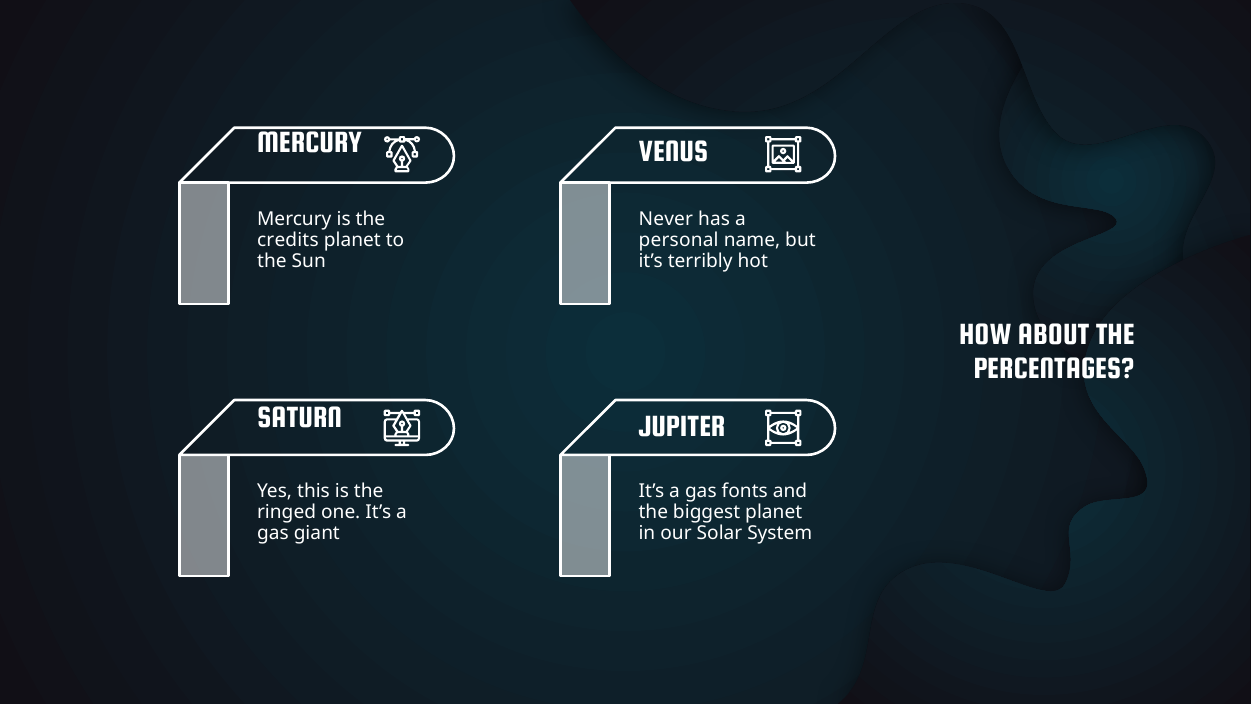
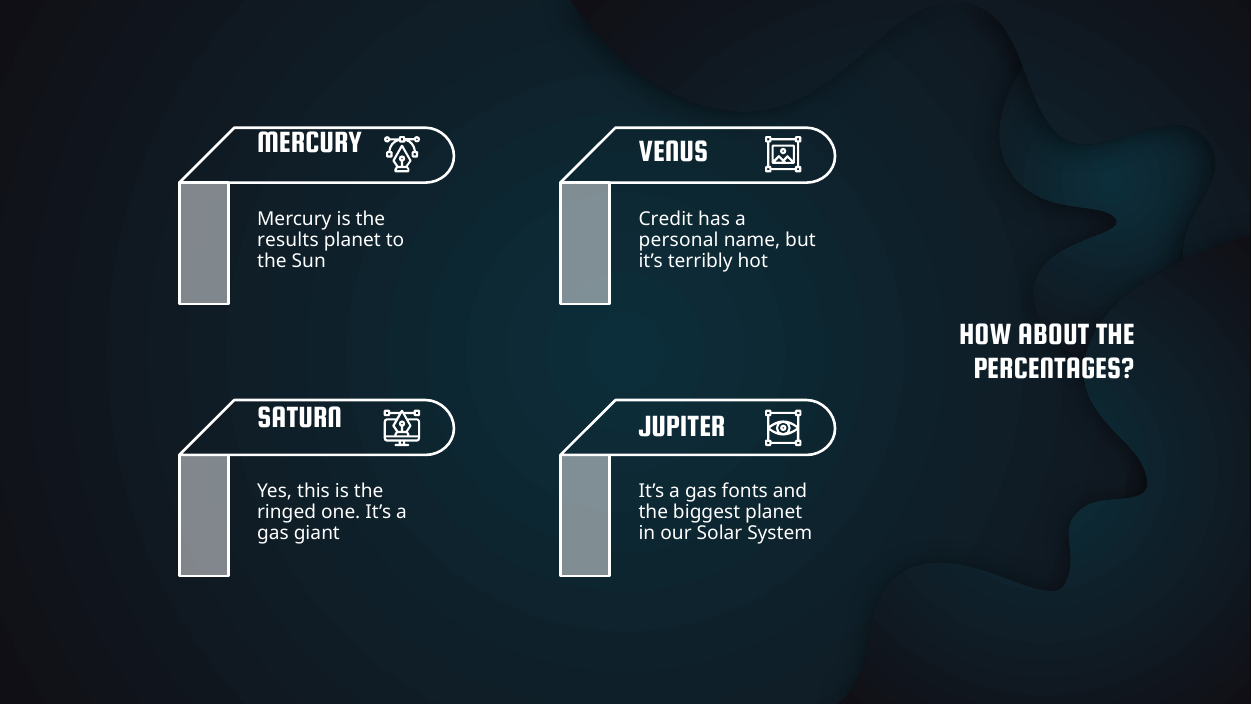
Never: Never -> Credit (666, 219)
credits: credits -> results (288, 240)
